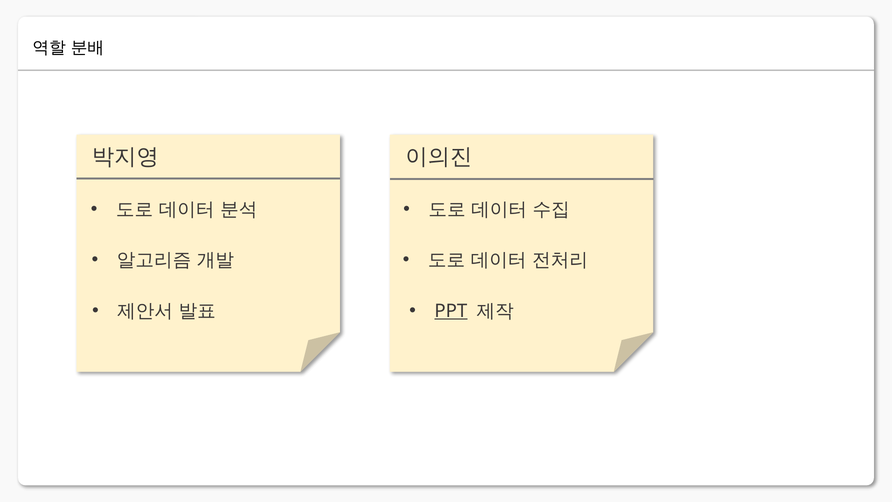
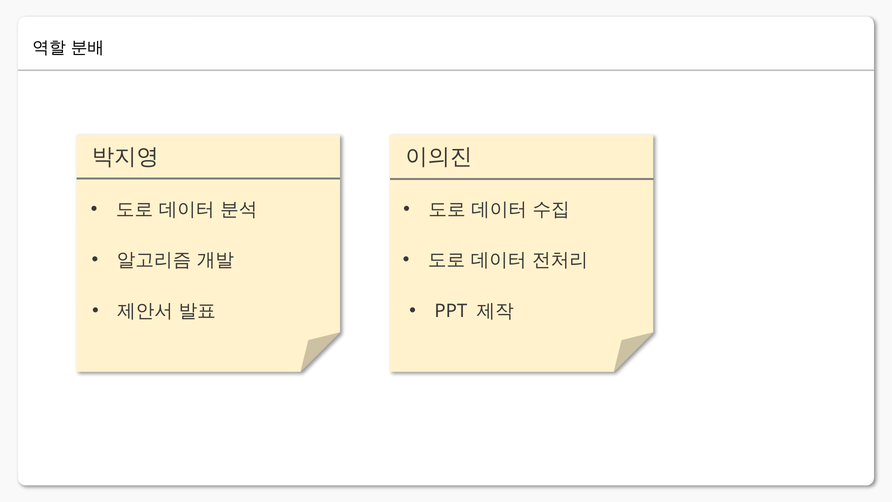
PPT underline: present -> none (451, 311)
